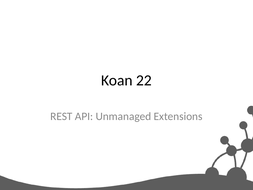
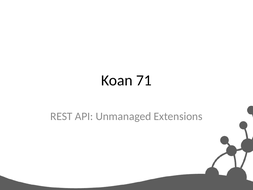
22: 22 -> 71 (144, 80)
